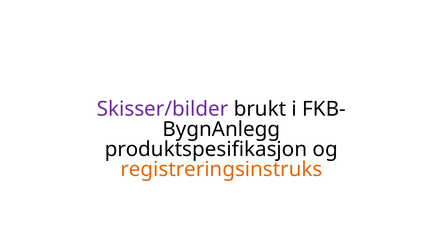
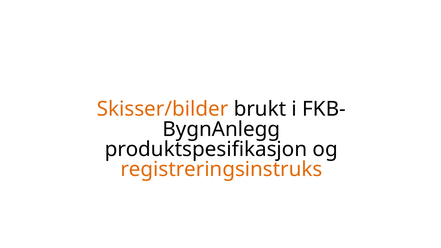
Skisser/bilder colour: purple -> orange (163, 109)
